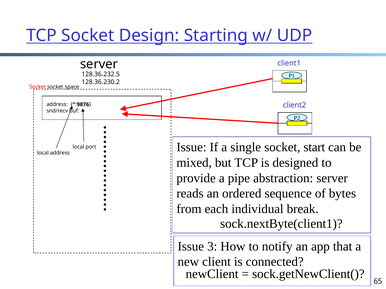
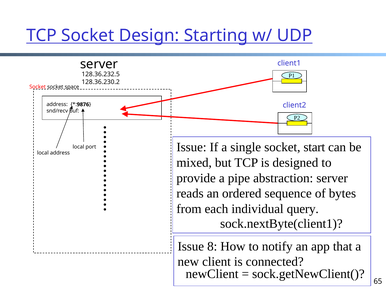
break: break -> query (303, 209)
3: 3 -> 8 (212, 247)
